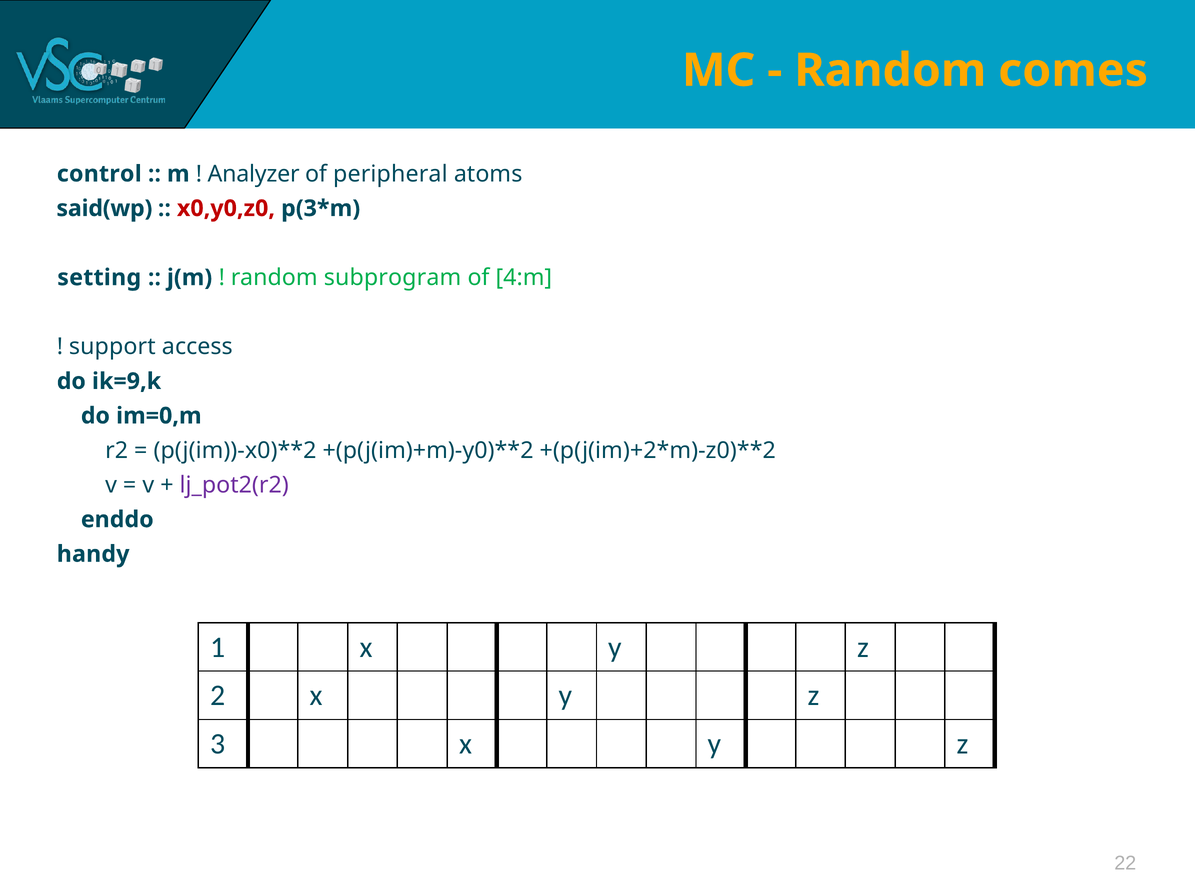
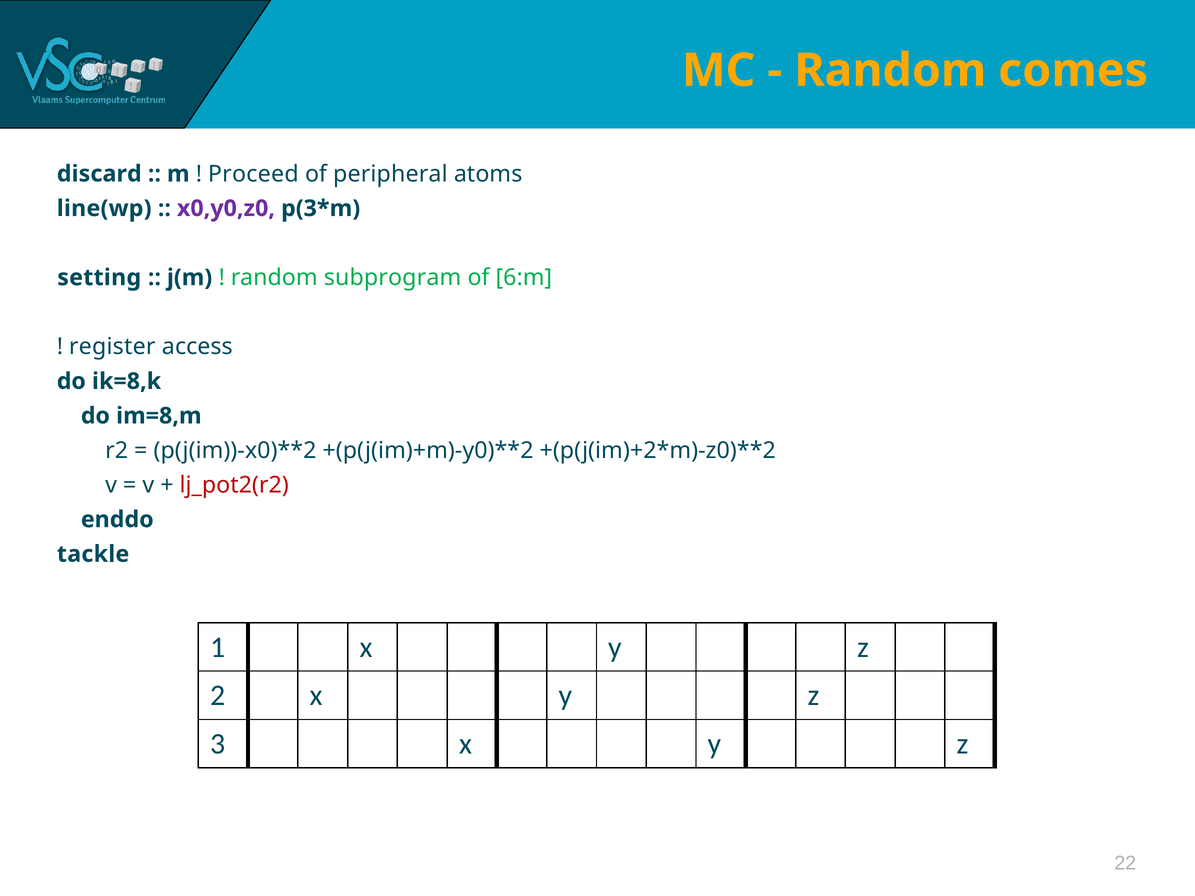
control: control -> discard (99, 174)
Analyzer: Analyzer -> Proceed (253, 174)
said(wp: said(wp -> line(wp (104, 208)
x0,y0,z0 colour: red -> purple (226, 208)
4:m: 4:m -> 6:m (524, 278)
support: support -> register (112, 347)
ik=9,k: ik=9,k -> ik=8,k (127, 381)
im=0,m: im=0,m -> im=8,m (159, 416)
lj_pot2(r2 colour: purple -> red (234, 485)
handy: handy -> tackle (93, 554)
